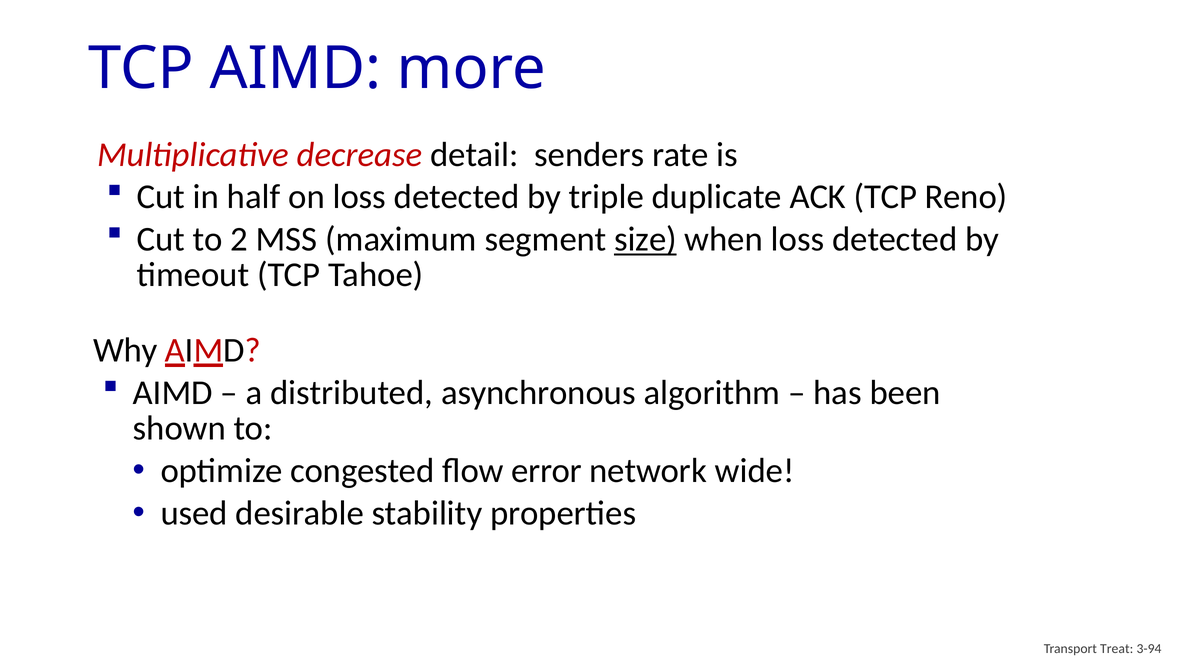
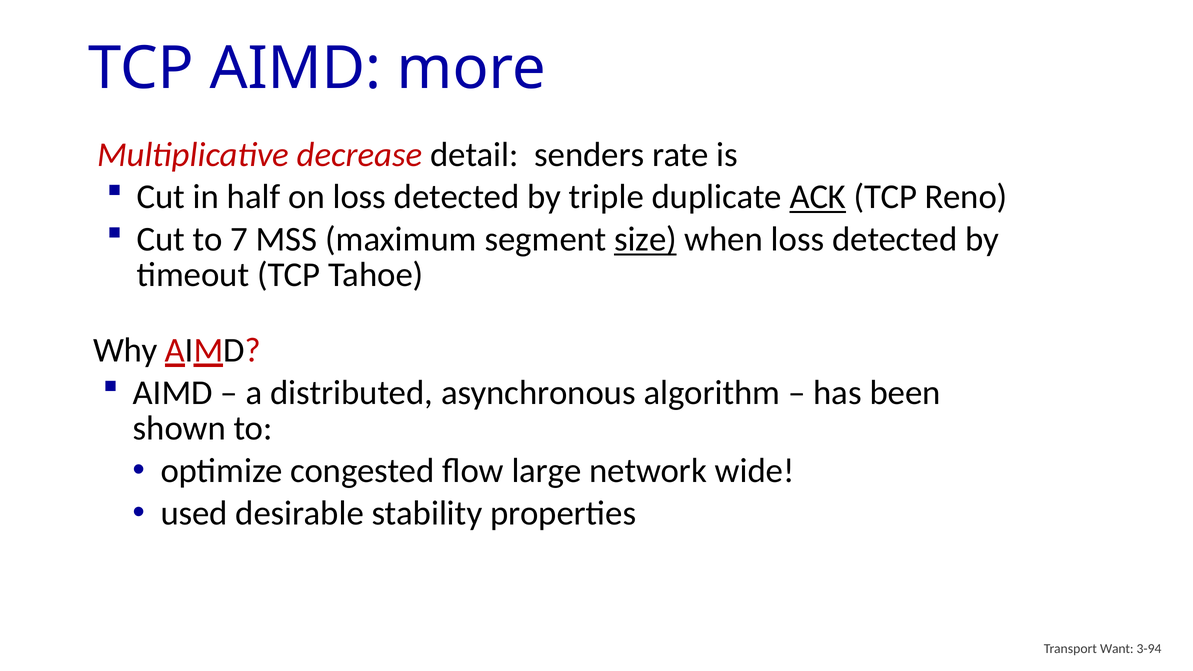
ACK underline: none -> present (818, 197)
2: 2 -> 7 (239, 240)
error: error -> large (546, 471)
Treat: Treat -> Want (1117, 649)
